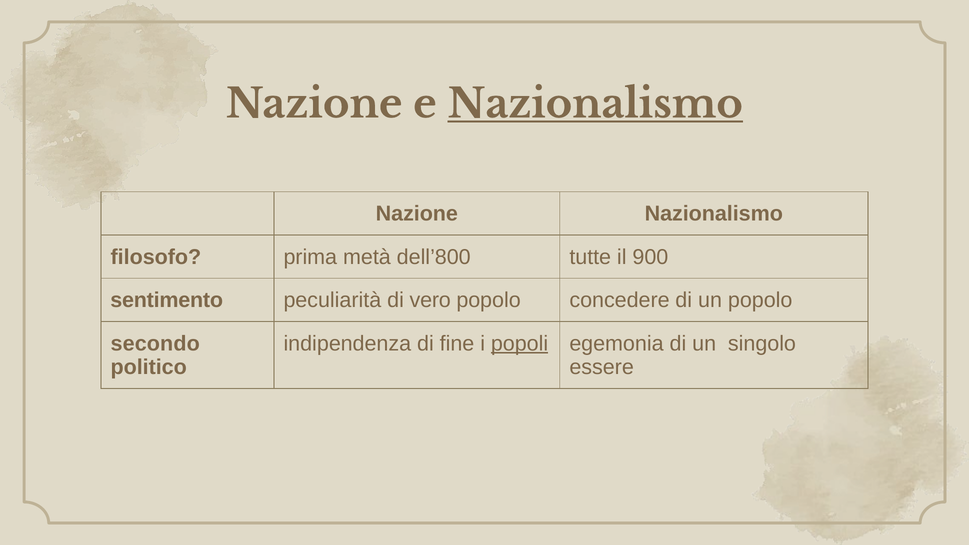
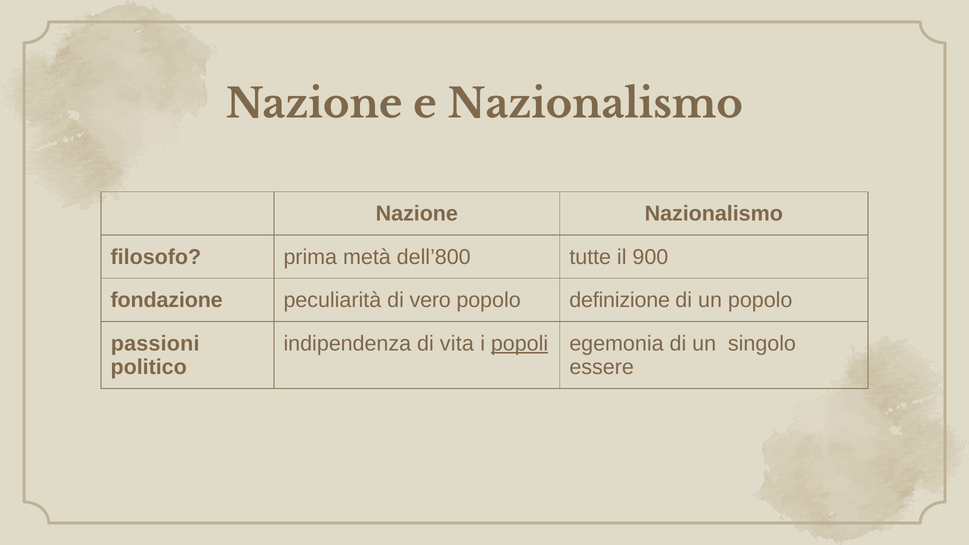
Nazionalismo underline: present -> none (595, 104)
sentimento: sentimento -> fondazione (167, 300)
concedere: concedere -> definizione (620, 300)
secondo: secondo -> passioni (155, 343)
fine: fine -> vita (457, 343)
